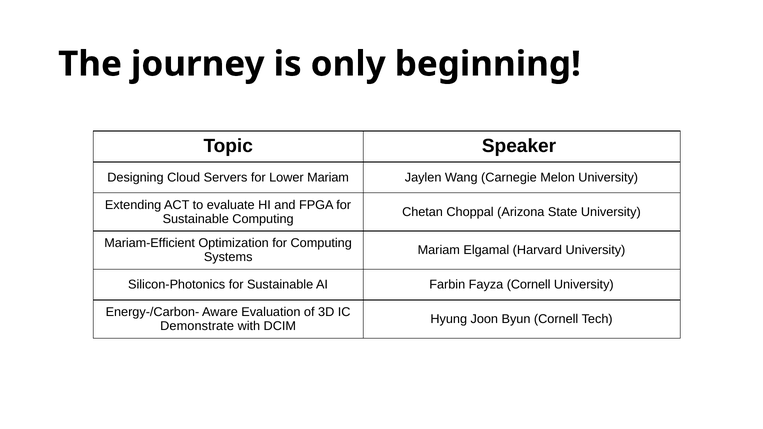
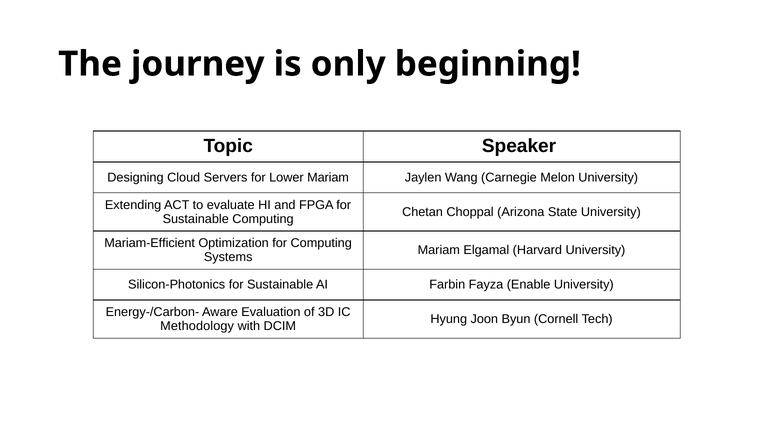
Fayza Cornell: Cornell -> Enable (529, 285)
Demonstrate: Demonstrate -> Methodology (197, 326)
